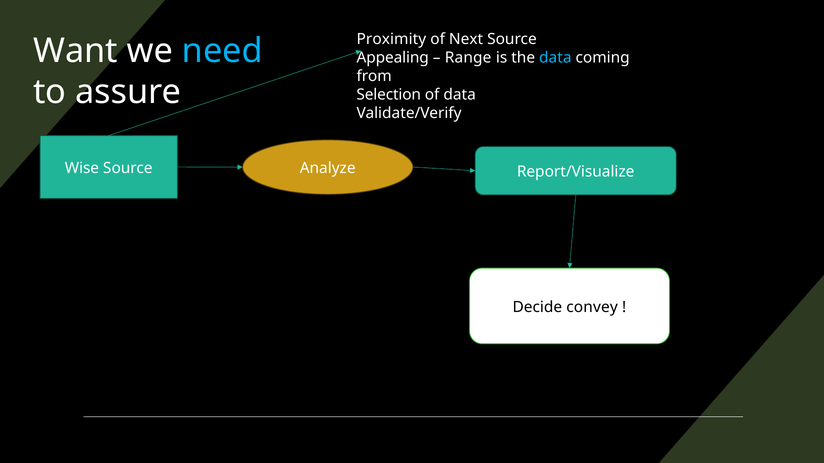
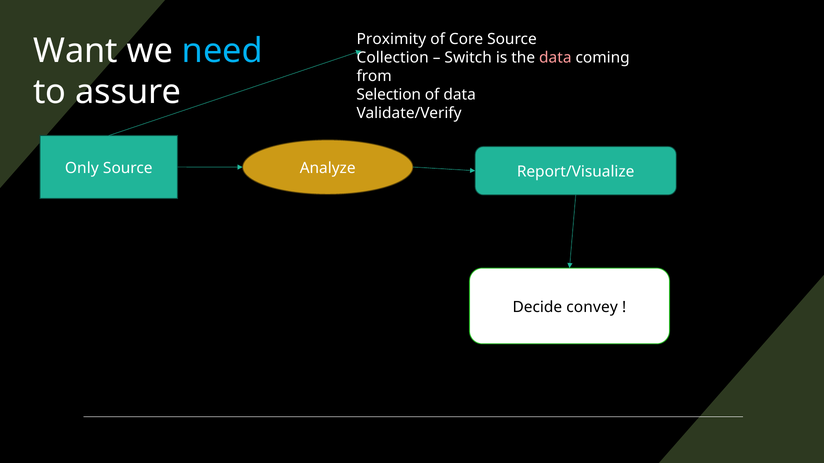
Next: Next -> Core (466, 39)
Appealing: Appealing -> Collection (393, 58)
Range: Range -> Switch (468, 58)
data colour: light blue -> pink (555, 58)
Wise: Wise -> Only (82, 168)
